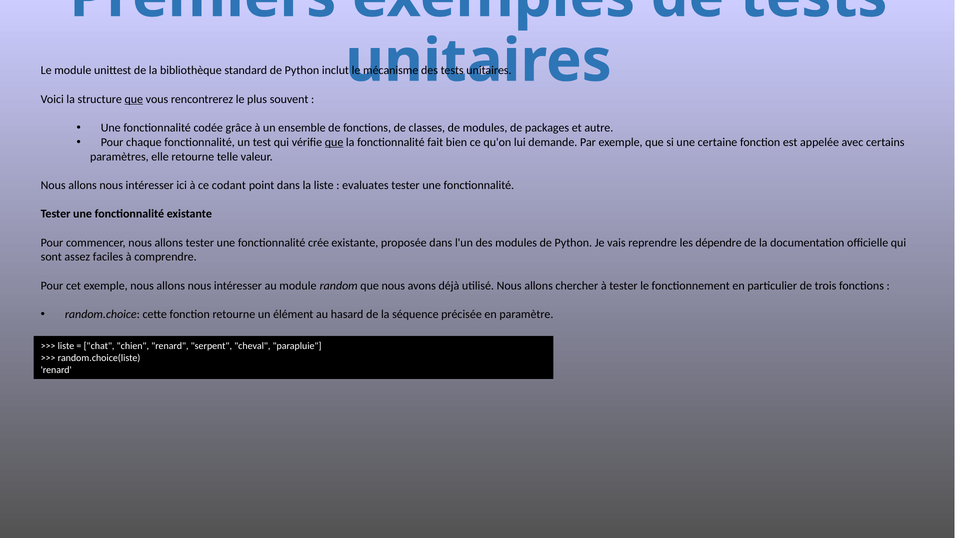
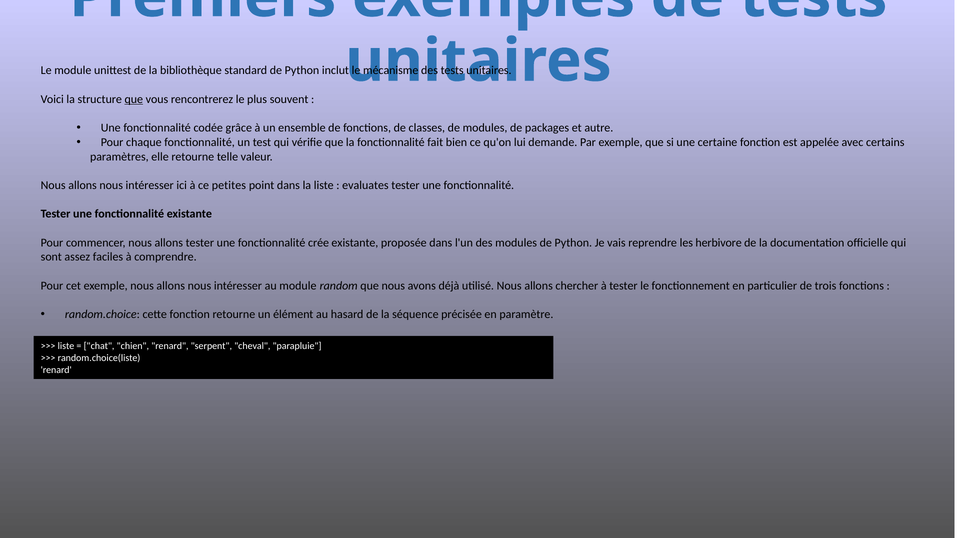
que underline: present -> none (334, 142)
codant: codant -> petites (229, 185)
dépendre: dépendre -> herbivore (719, 243)
